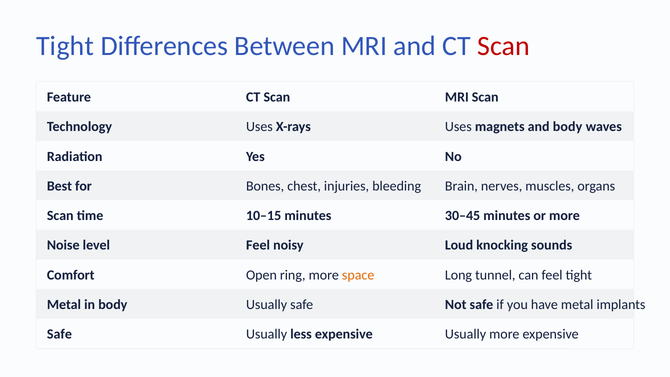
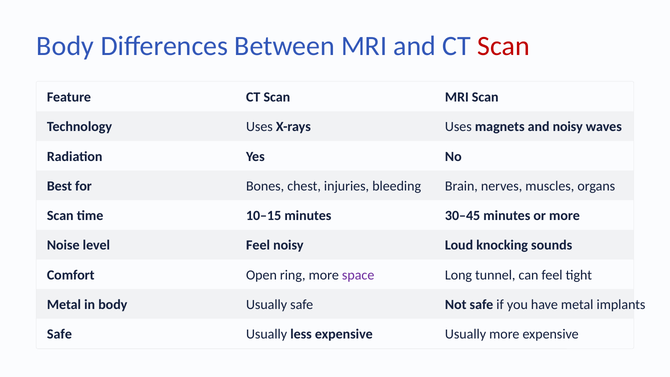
Tight: Tight -> Body (65, 46)
and body: body -> noisy (568, 127)
space colour: orange -> purple (358, 275)
